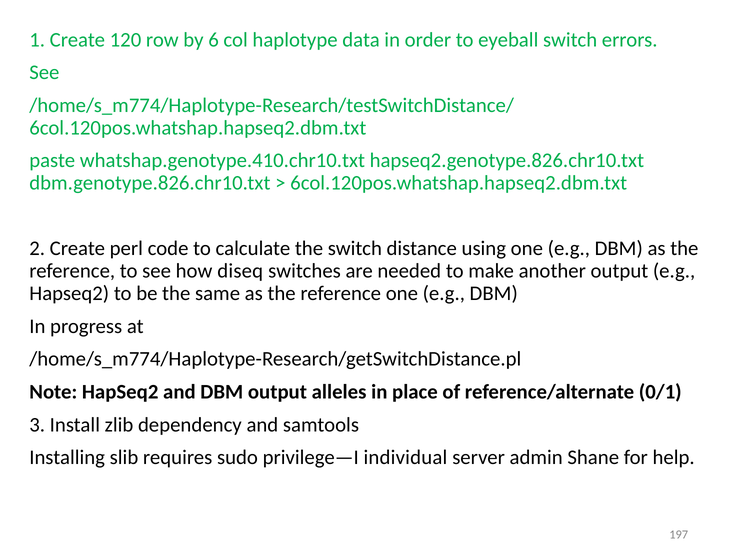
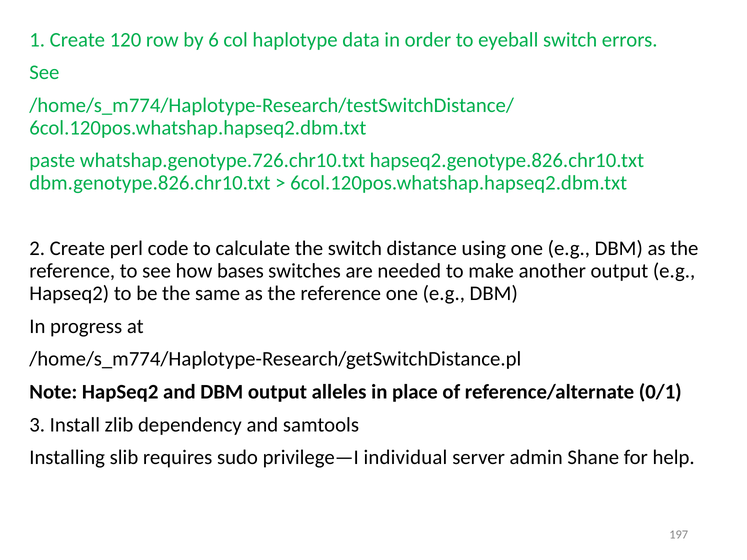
whatshap.genotype.410.chr10.txt: whatshap.genotype.410.chr10.txt -> whatshap.genotype.726.chr10.txt (222, 161)
diseq: diseq -> bases (240, 271)
